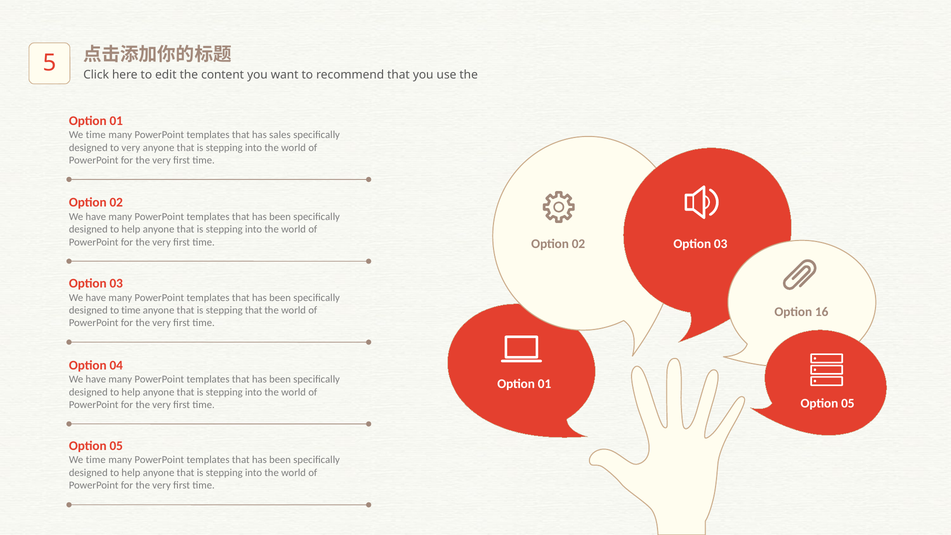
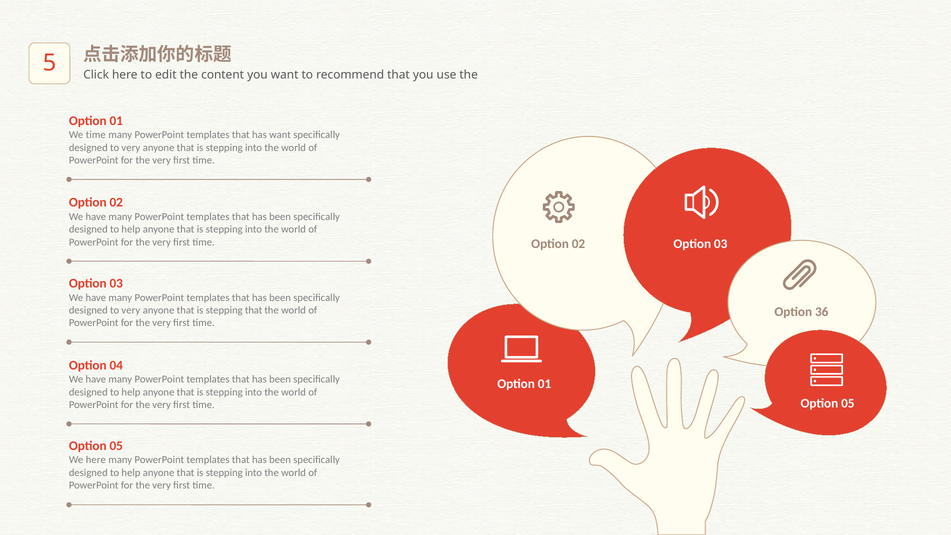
has sales: sales -> want (280, 135)
time: time -> very (131, 310)
16: 16 -> 36 (822, 312)
time: time -> here (96, 460)
